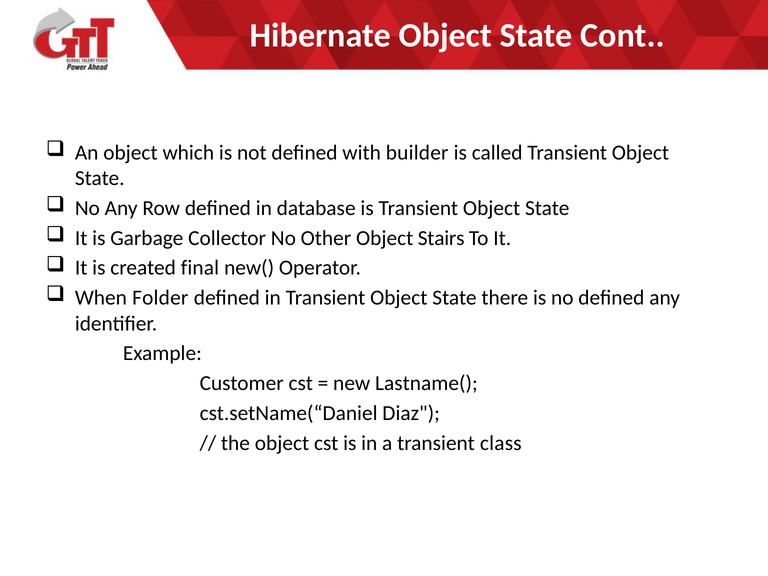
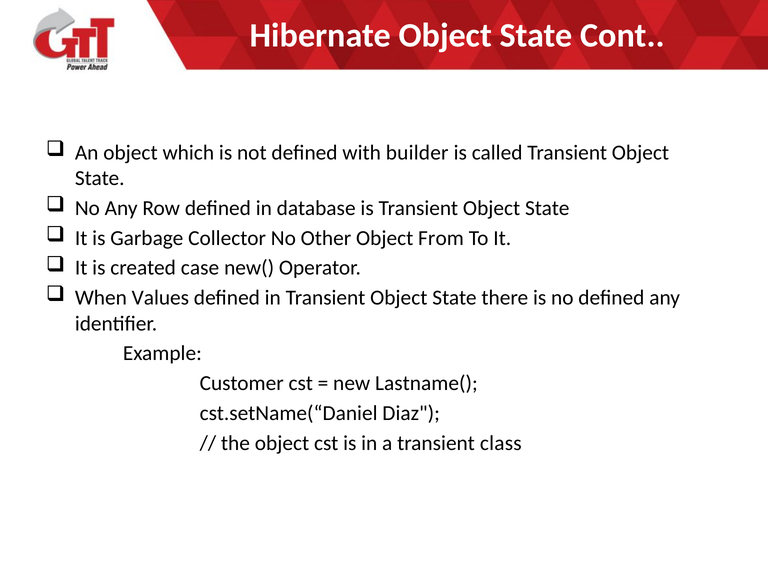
Stairs: Stairs -> From (441, 238)
final: final -> case (200, 268)
Folder: Folder -> Values (160, 298)
